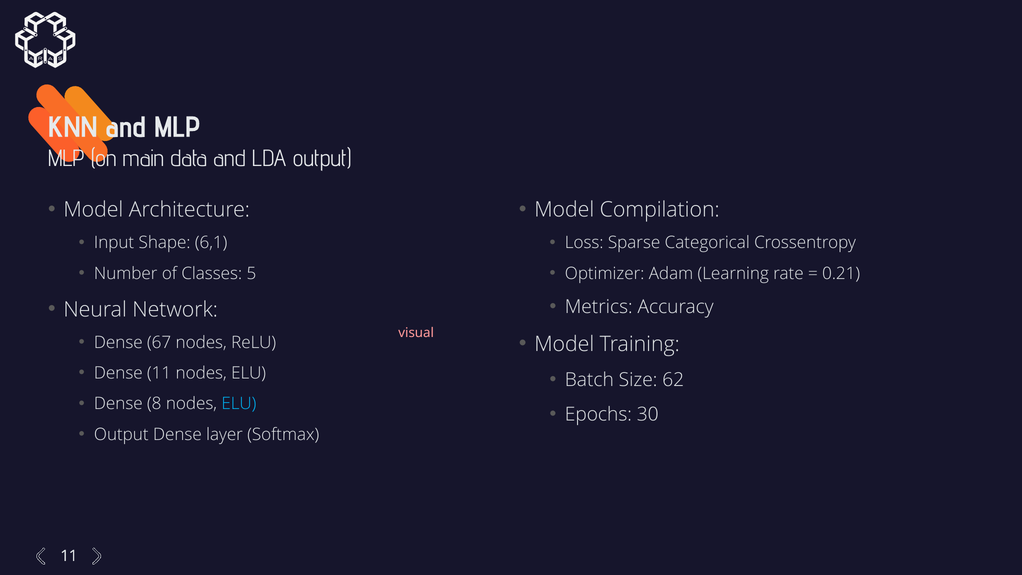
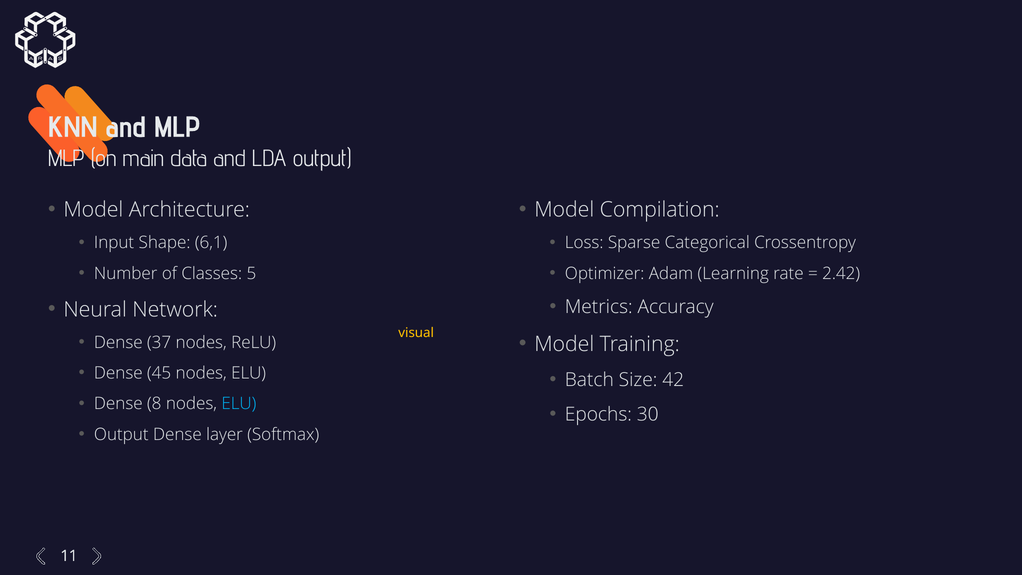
0.21: 0.21 -> 2.42 (841, 273)
visual colour: pink -> yellow (416, 333)
67: 67 -> 37 (159, 342)
Dense 11: 11 -> 45 (159, 373)
62: 62 -> 42 (673, 380)
